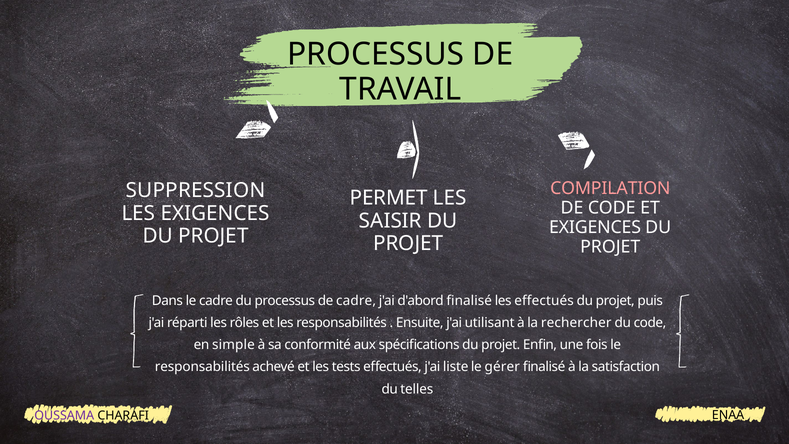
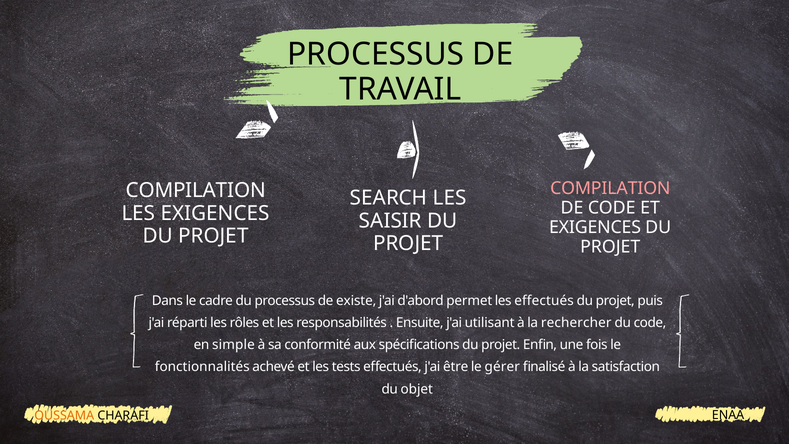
SUPPRESSION: SUPPRESSION -> COMPILATION (196, 190)
PERMET: PERMET -> SEARCH (389, 198)
de cadre: cadre -> existe (356, 300)
d'abord finalisé: finalisé -> permet (469, 300)
responsabilités: responsabilités -> fonctionnalités (202, 367)
liste: liste -> être (456, 367)
telles: telles -> objet (417, 389)
OUSSAMA colour: purple -> orange (64, 415)
